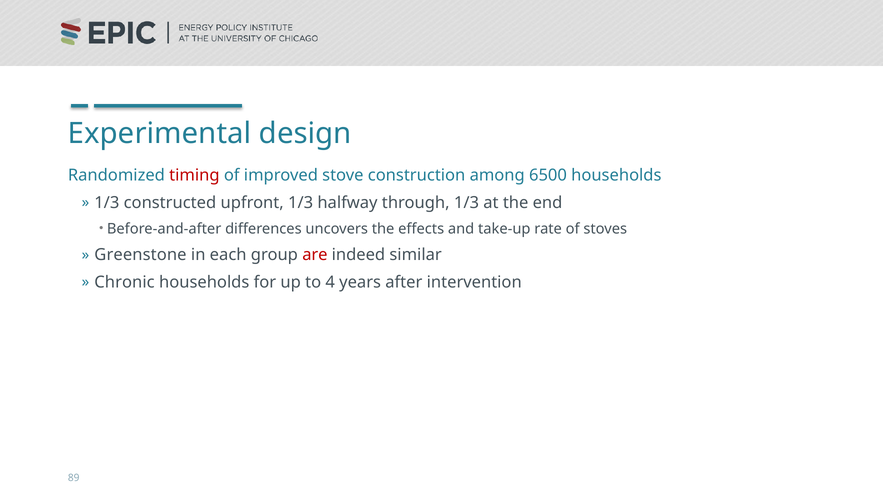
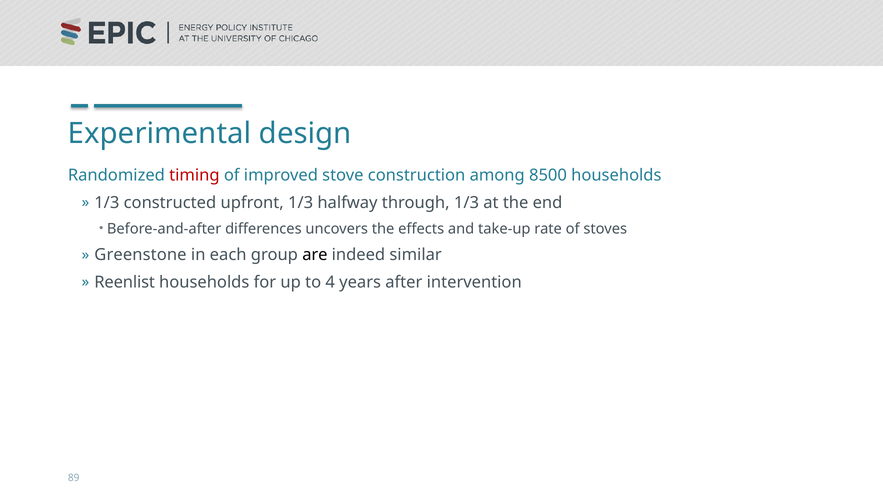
6500: 6500 -> 8500 (548, 175)
are colour: red -> black (315, 255)
Chronic: Chronic -> Reenlist (125, 282)
